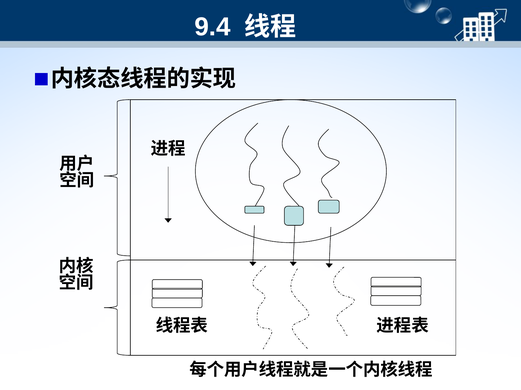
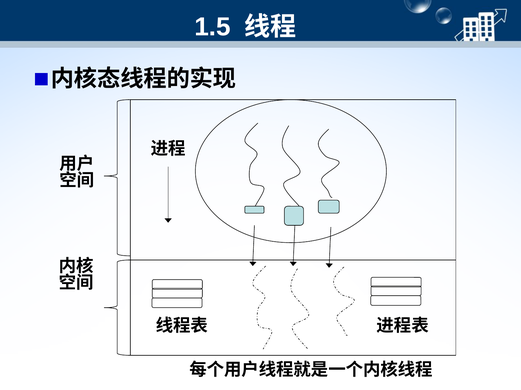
9.4: 9.4 -> 1.5 (213, 27)
